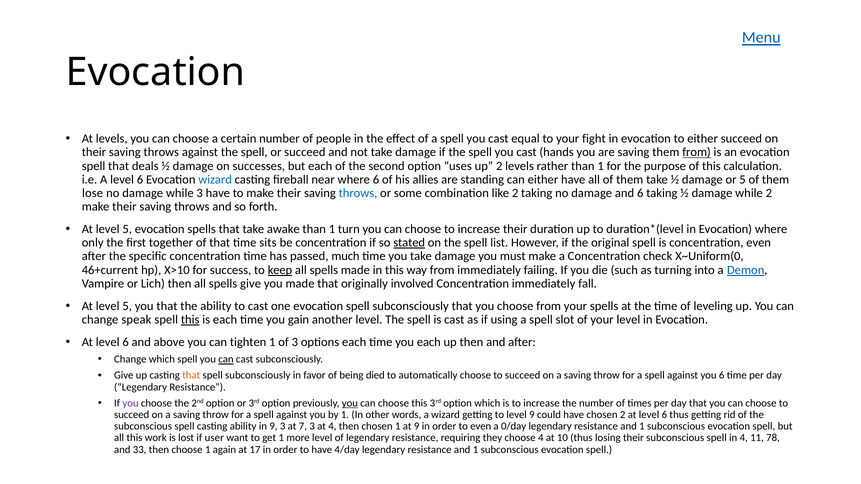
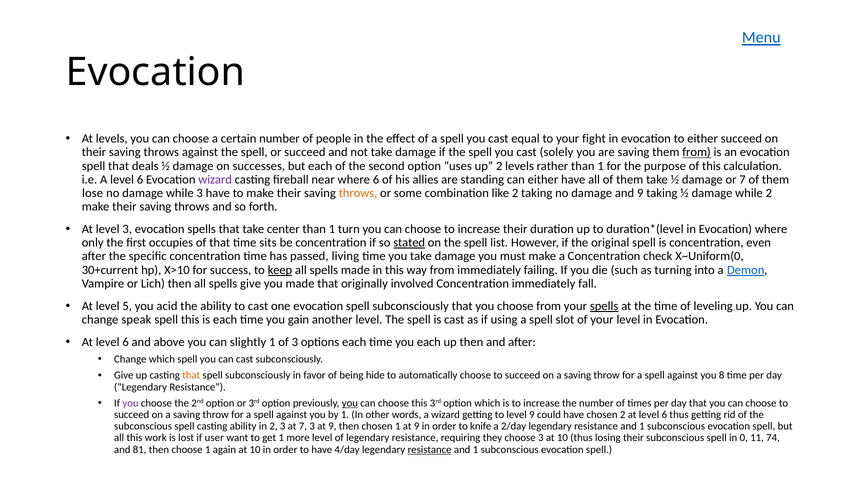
hands: hands -> solely (557, 152)
wizard colour: blue -> purple (215, 180)
or 5: 5 -> 7 (743, 180)
throws colour: blue -> orange (358, 193)
and 6: 6 -> 9 (640, 193)
5: 5 -> 3 (127, 229)
awake: awake -> center (283, 229)
together: together -> occupies (171, 243)
much: much -> living (345, 256)
46+current: 46+current -> 30+current (110, 270)
you that: that -> acid (167, 306)
spells underline: none -> present (604, 306)
this underline: present -> none (190, 320)
tighten: tighten -> slightly (248, 342)
can underline: present -> none (226, 360)
died: died -> hide (375, 376)
you 6: 6 -> 8 (722, 376)
in 9: 9 -> 2 (273, 427)
3 at 4: 4 -> 9 (332, 427)
to even: even -> knife (481, 427)
0/day: 0/day -> 2/day (514, 427)
choose 4: 4 -> 3 (541, 438)
in 4: 4 -> 0 (744, 438)
78: 78 -> 74 (773, 438)
33: 33 -> 81 (140, 450)
again at 17: 17 -> 10 (255, 450)
resistance underline: none -> present (430, 450)
